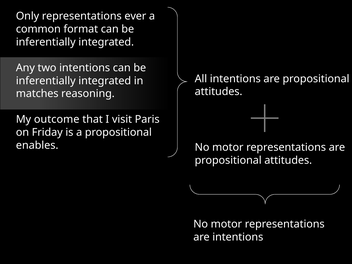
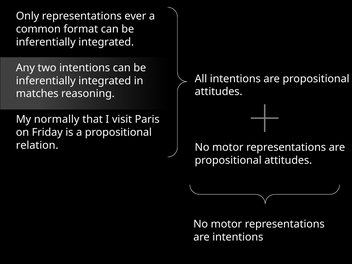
outcome: outcome -> normally (57, 119)
enables: enables -> relation (37, 145)
